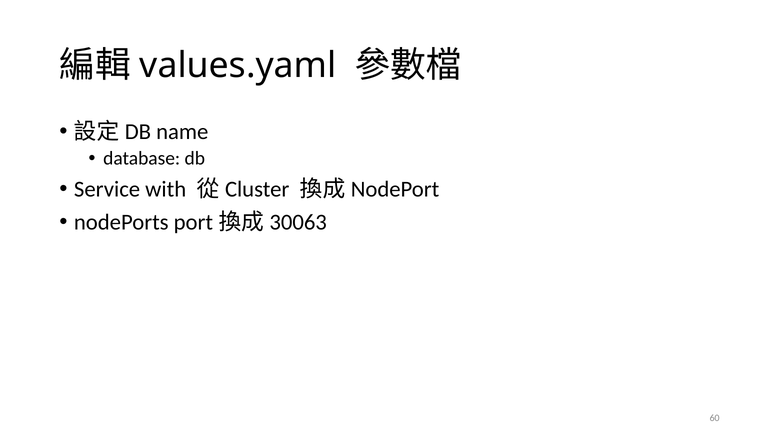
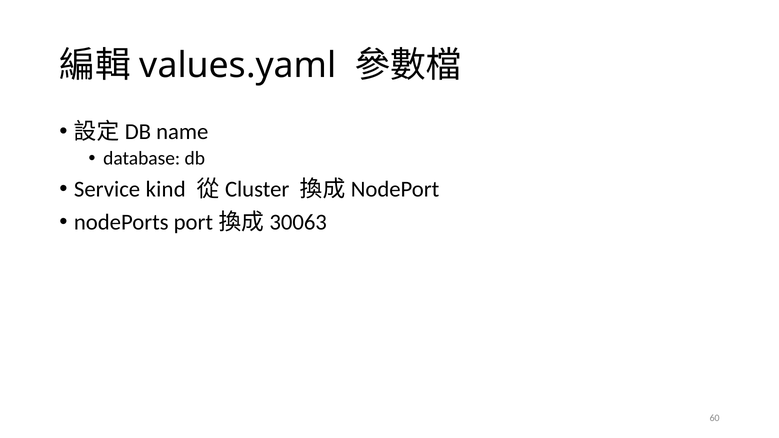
with: with -> kind (166, 189)
